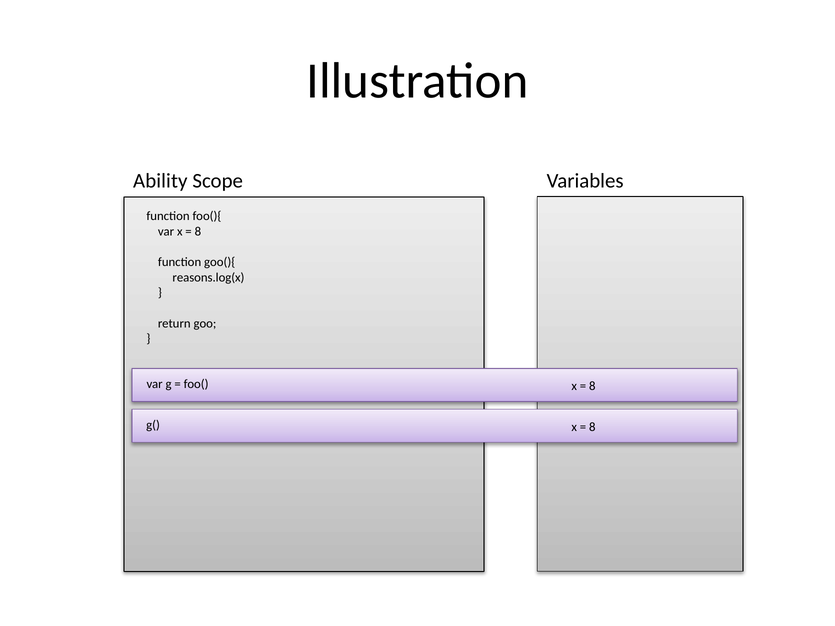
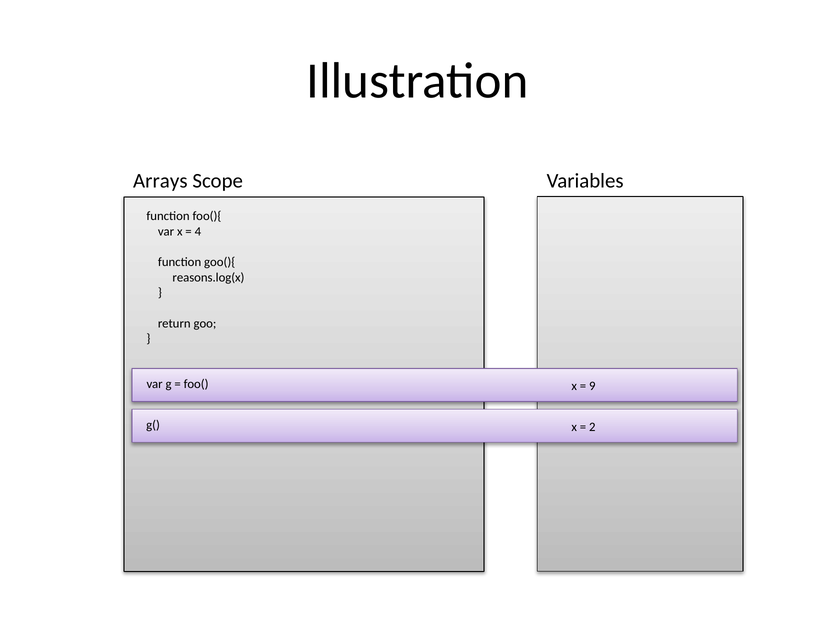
Ability: Ability -> Arrays (160, 181)
8: 8 -> 4 (198, 232)
8: 8 -> 9 (592, 386)
8: 8 -> 2 (592, 427)
